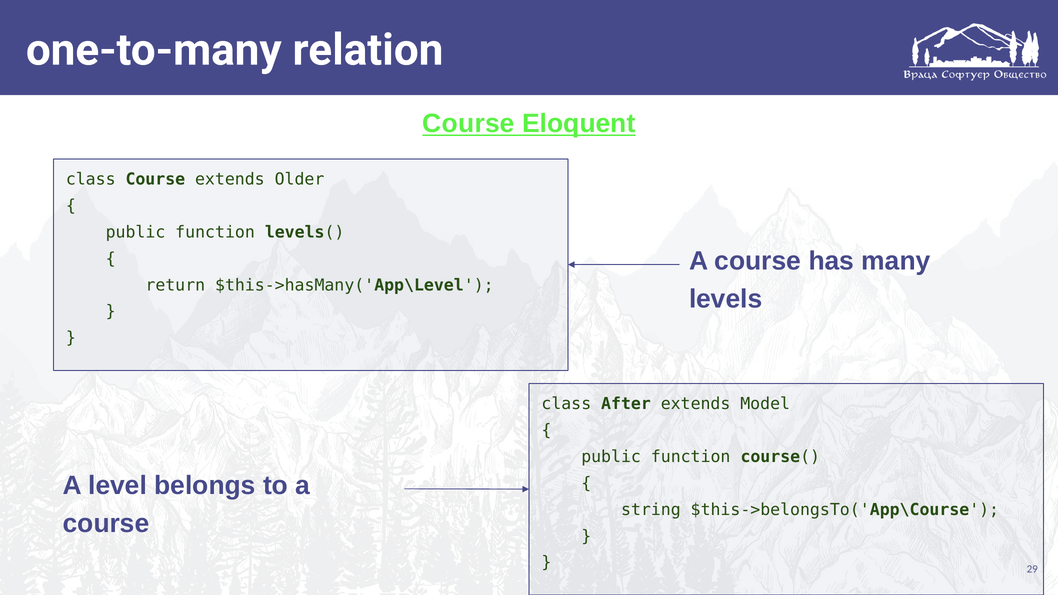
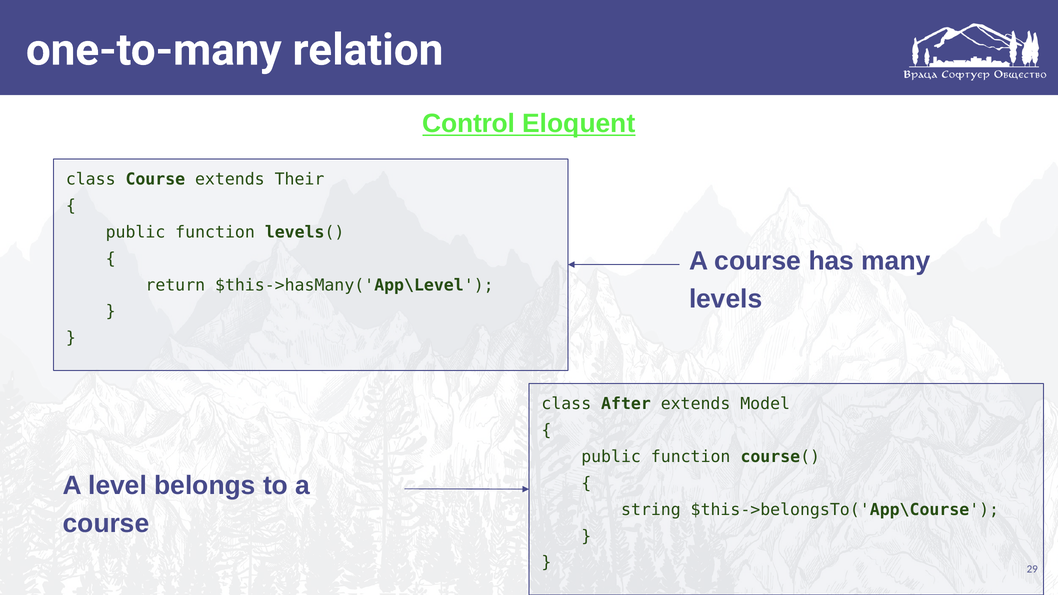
Course: Course -> Control (469, 124)
Older: Older -> Their (300, 179)
